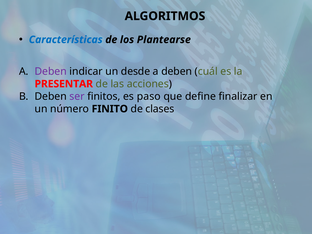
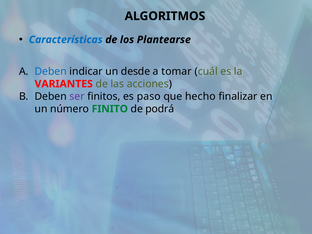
Deben colour: purple -> blue (51, 71)
deben: deben -> tomar (177, 71)
PRESENTAR: PRESENTAR -> VARIANTES (64, 84)
define: define -> hecho (200, 96)
FINITO colour: black -> green (110, 109)
clases: clases -> podrá (160, 109)
